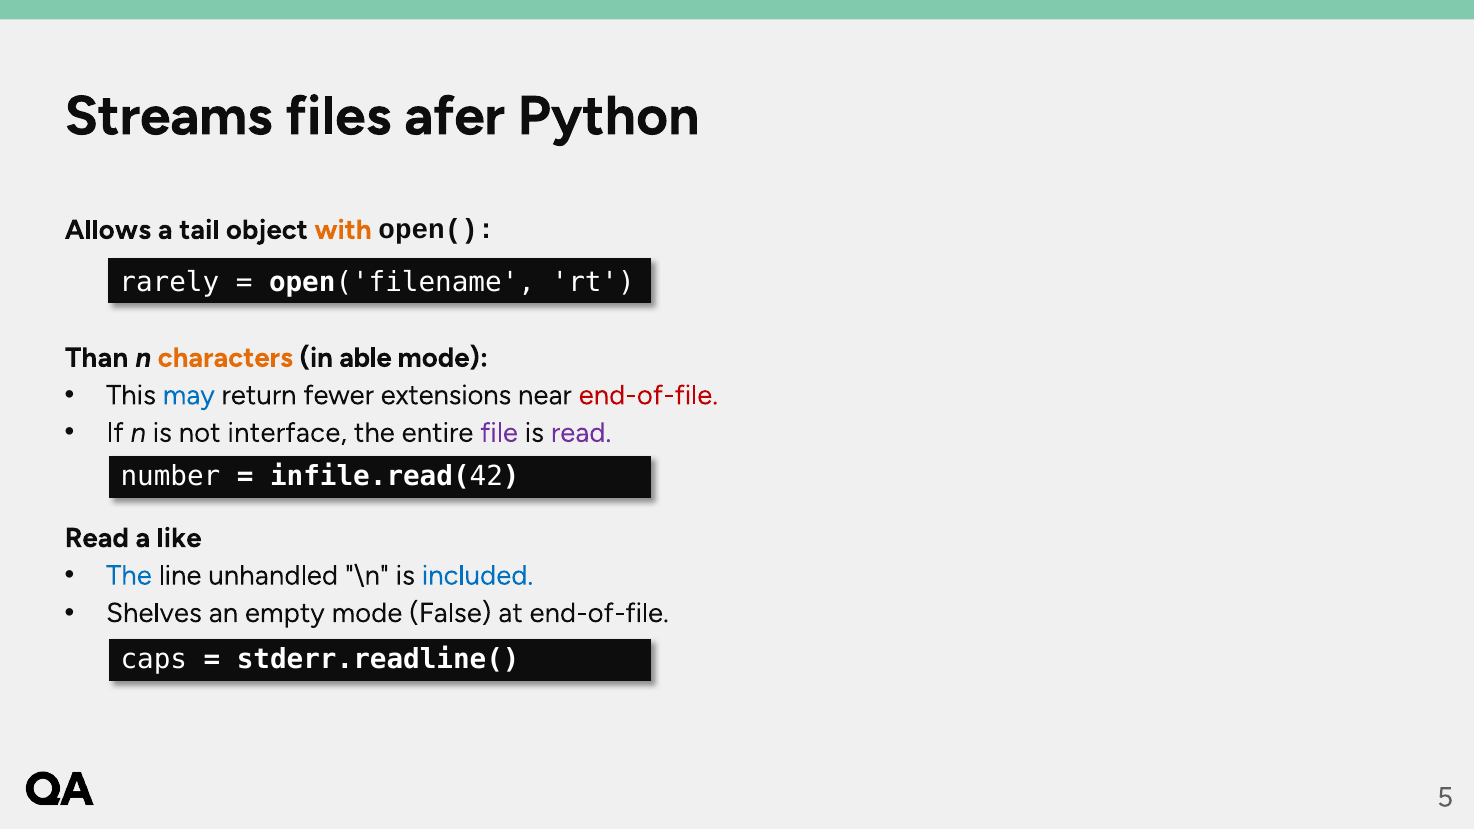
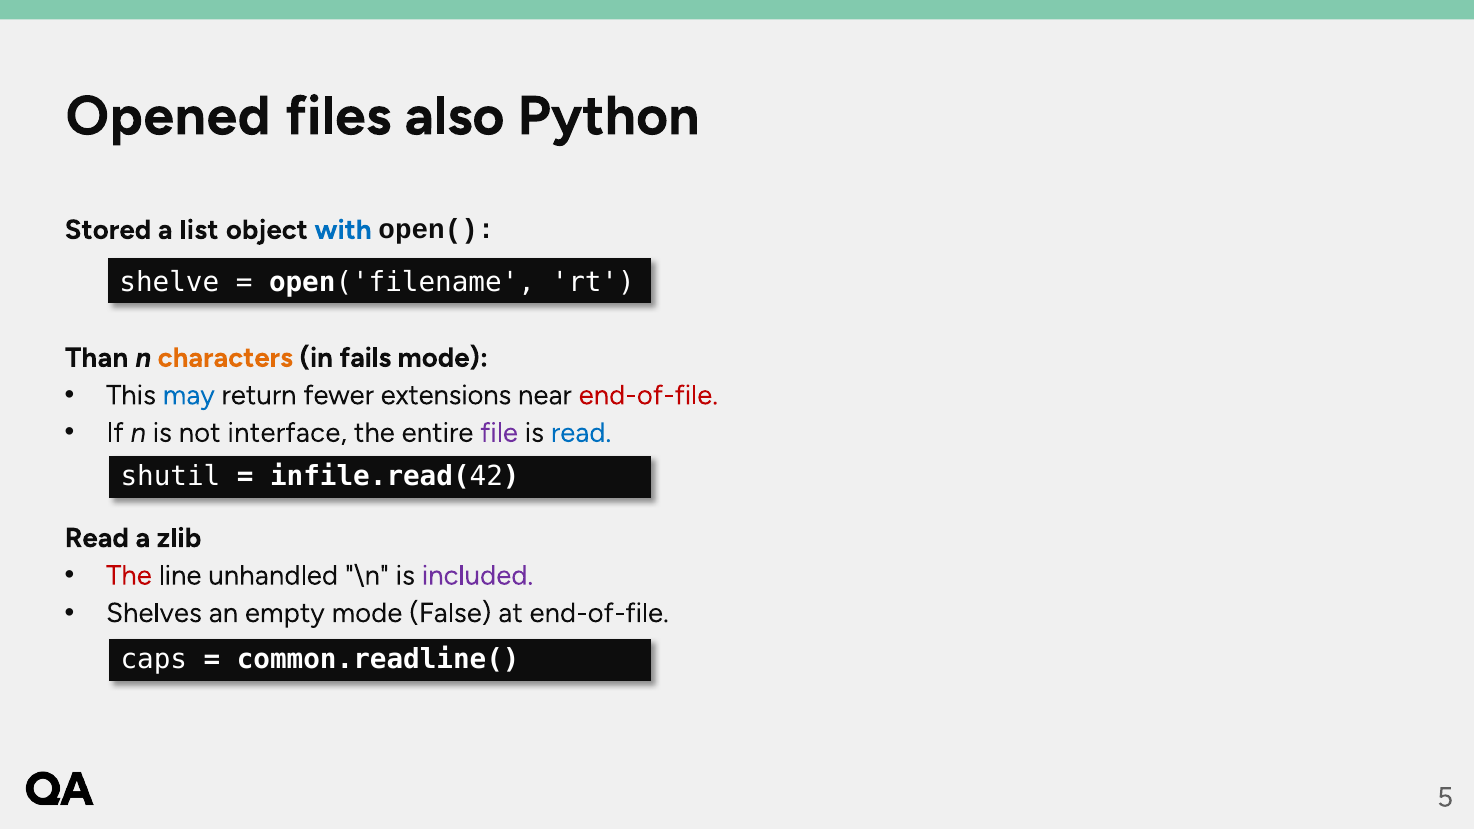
Streams: Streams -> Opened (168, 116)
afer: afer -> also (455, 116)
Allows: Allows -> Stored (108, 230)
tail: tail -> list (199, 230)
with colour: orange -> blue (343, 230)
rarely: rarely -> shelve (169, 283)
able: able -> fails (365, 358)
read colour: purple -> blue (581, 433)
number: number -> shutil (170, 477)
like: like -> zlib (179, 538)
The colour: blue -> red (129, 576)
included colour: blue -> purple (478, 576)
stderr.readline(: stderr.readline( -> common.readline( (378, 660)
